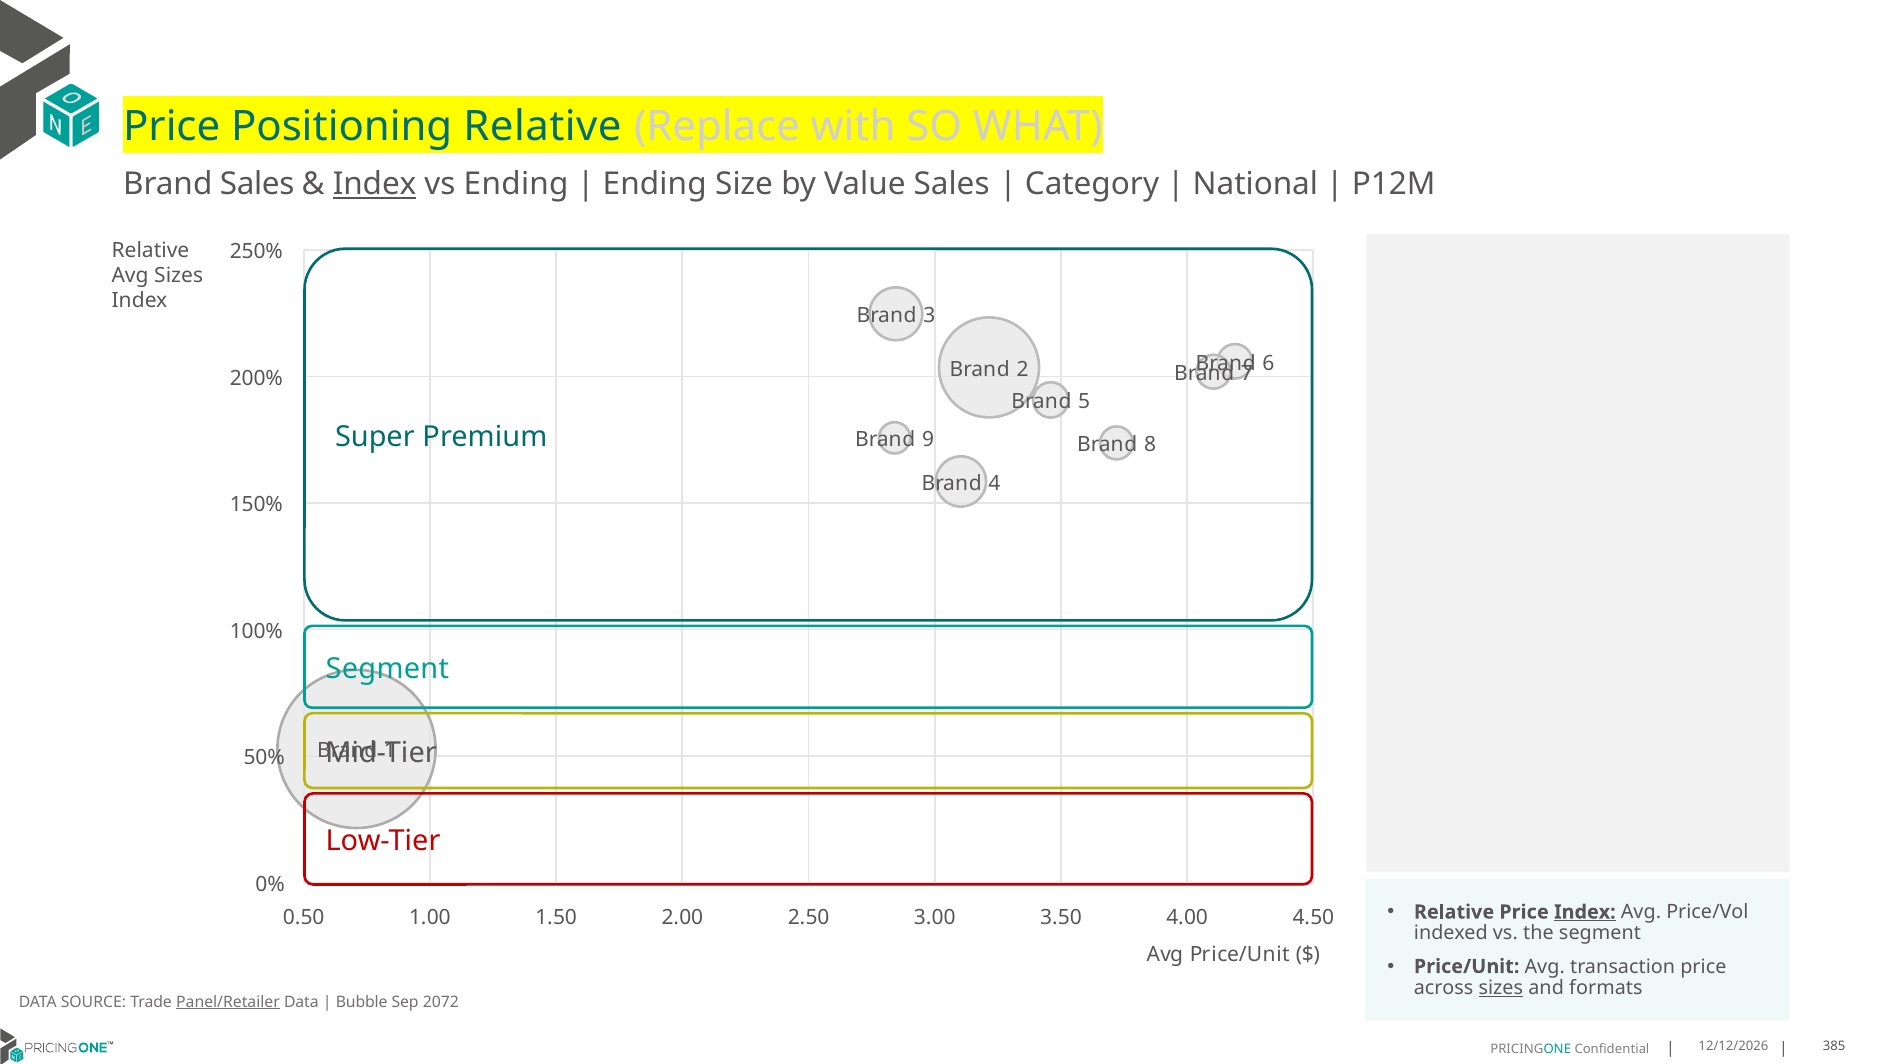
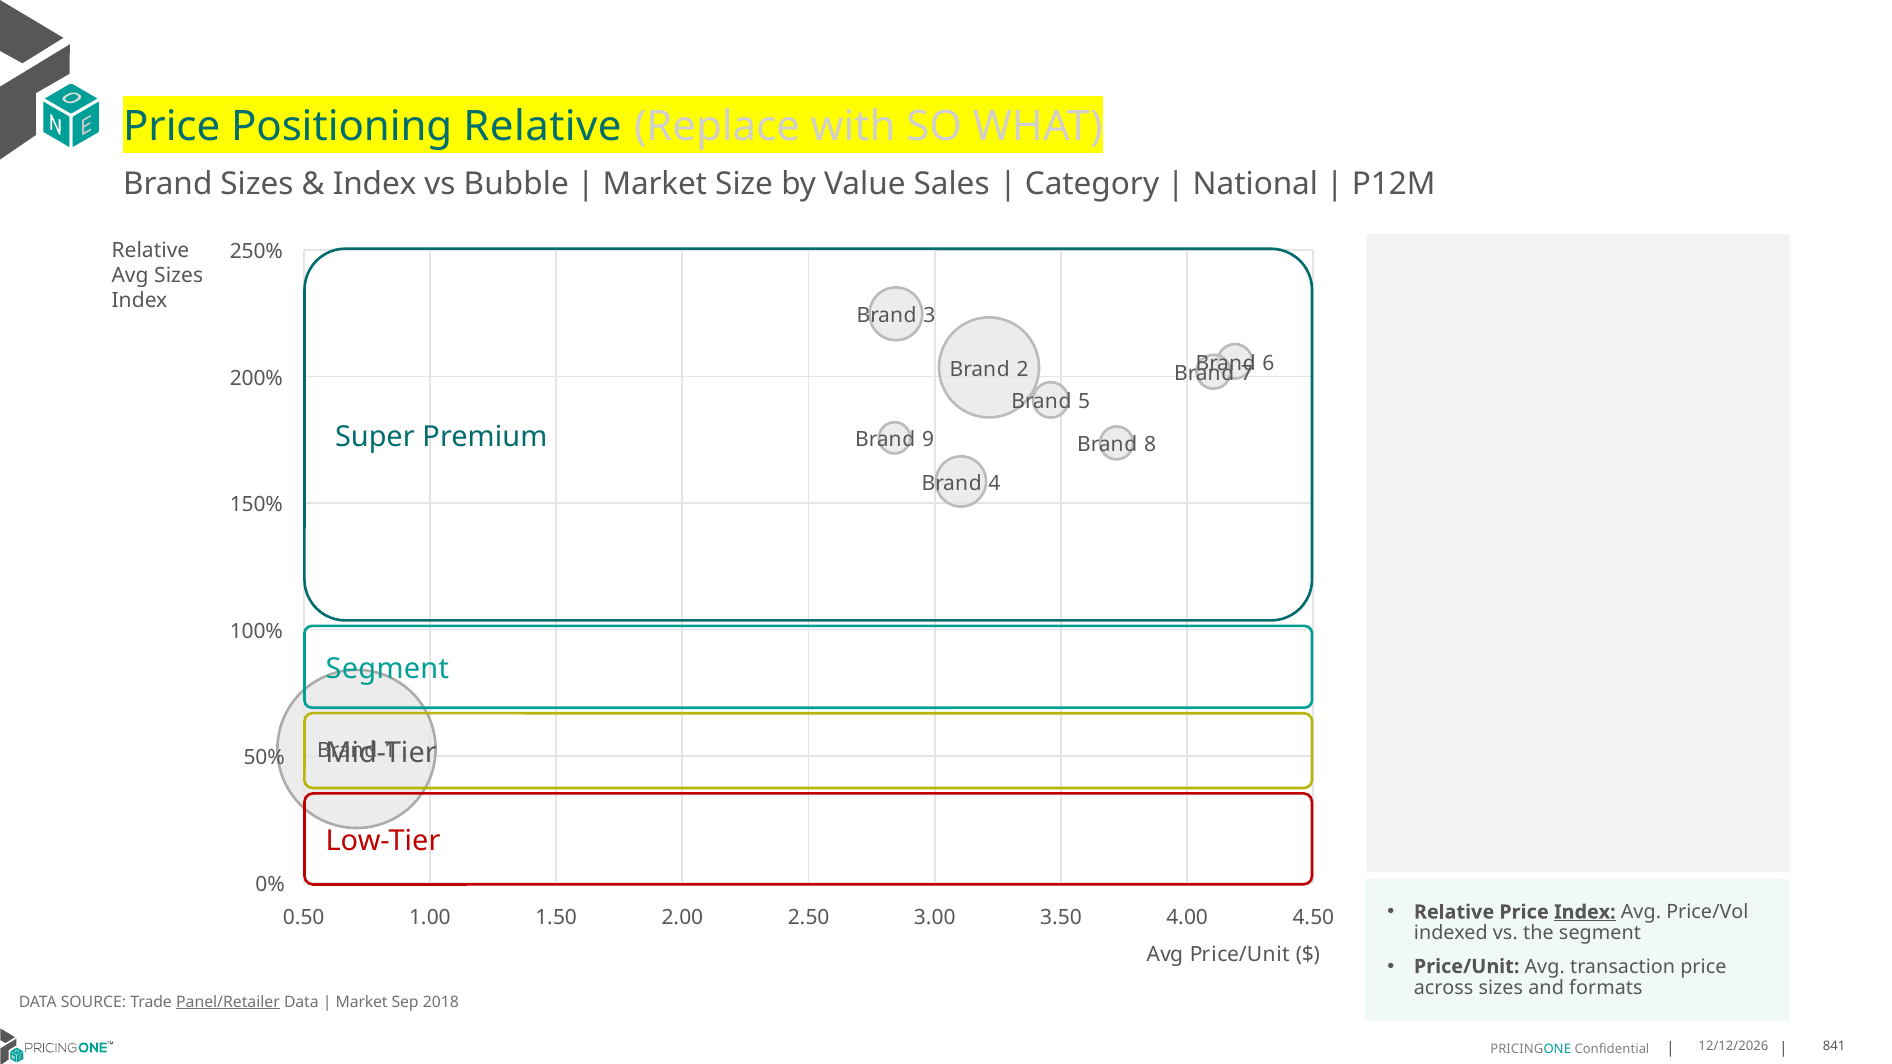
Brand Sales: Sales -> Sizes (257, 184)
Index underline: present -> none (375, 184)
vs Ending: Ending -> Bubble (516, 184)
Ending: Ending -> Market (655, 184)
sizes underline: present -> none (1501, 988)
Bubble: Bubble -> Market (362, 1002)
2072: 2072 -> 2018 (441, 1002)
385: 385 -> 841 (1834, 1046)
